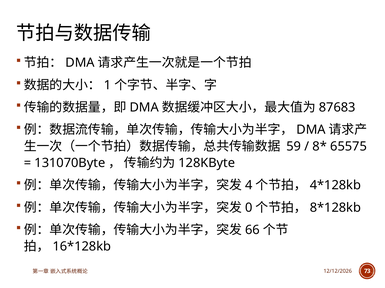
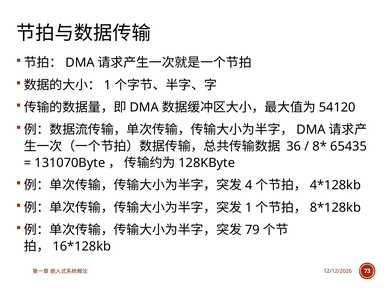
87683: 87683 -> 54120 (337, 108)
59: 59 -> 36 (294, 147)
65575: 65575 -> 65435 (349, 147)
0: 0 -> 1 (249, 208)
66: 66 -> 79 (252, 231)
